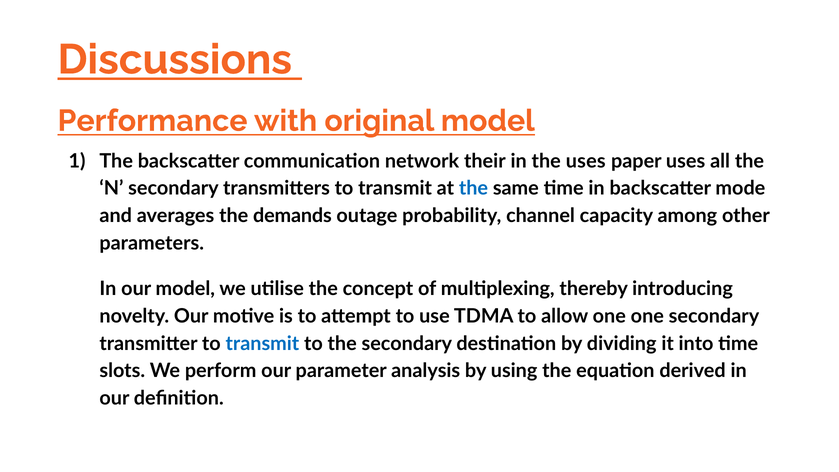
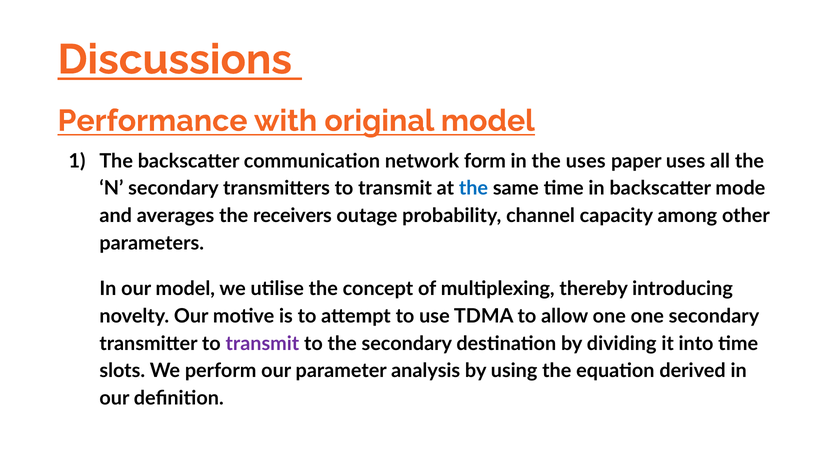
their: their -> form (485, 161)
demands: demands -> receivers (292, 216)
transmit colour: blue -> purple (262, 344)
